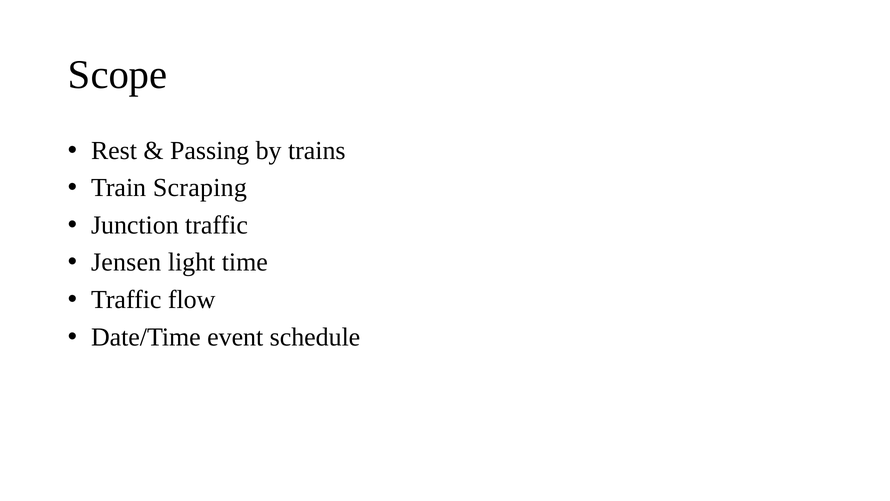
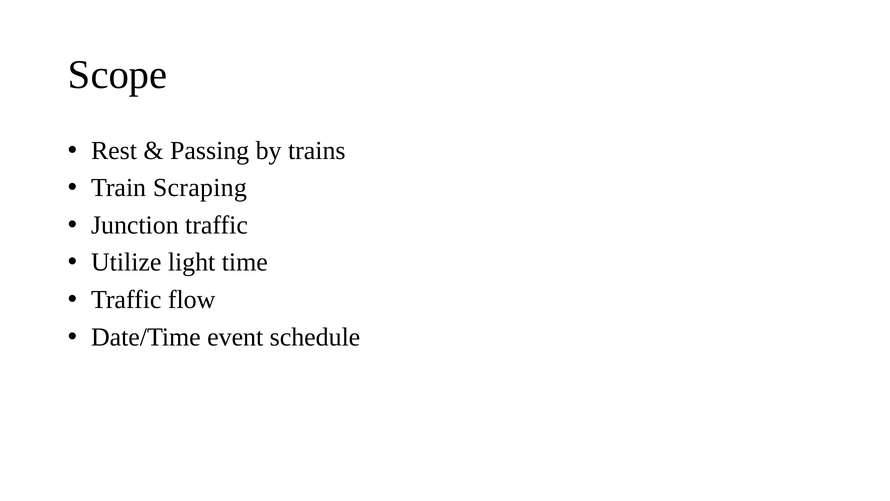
Jensen: Jensen -> Utilize (126, 262)
